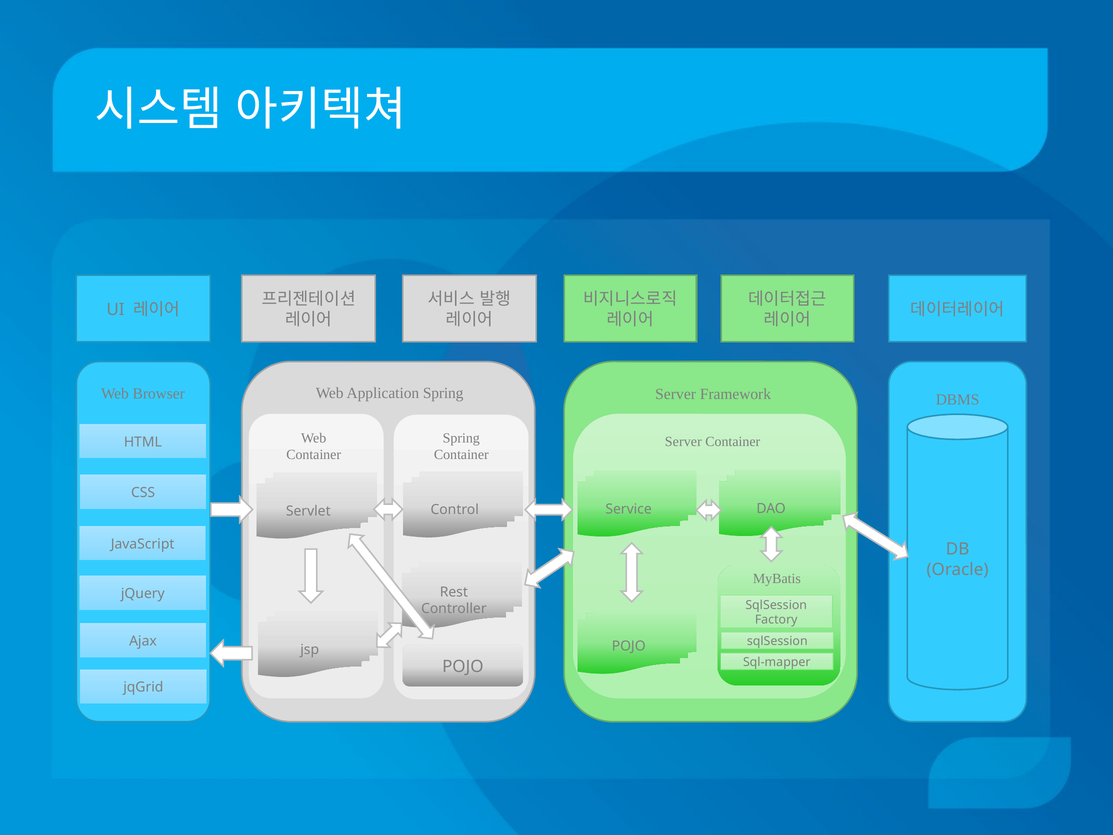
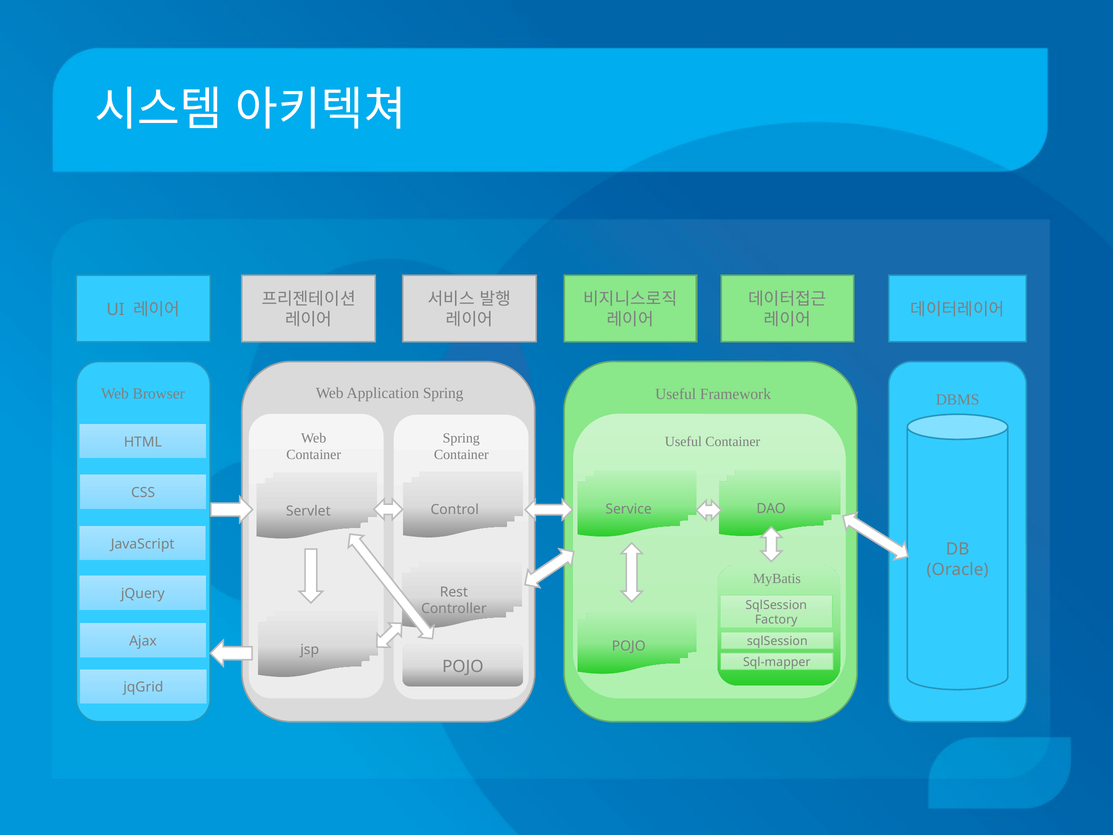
Server: Server -> Useful (676, 394)
Server: Server -> Useful (683, 442)
